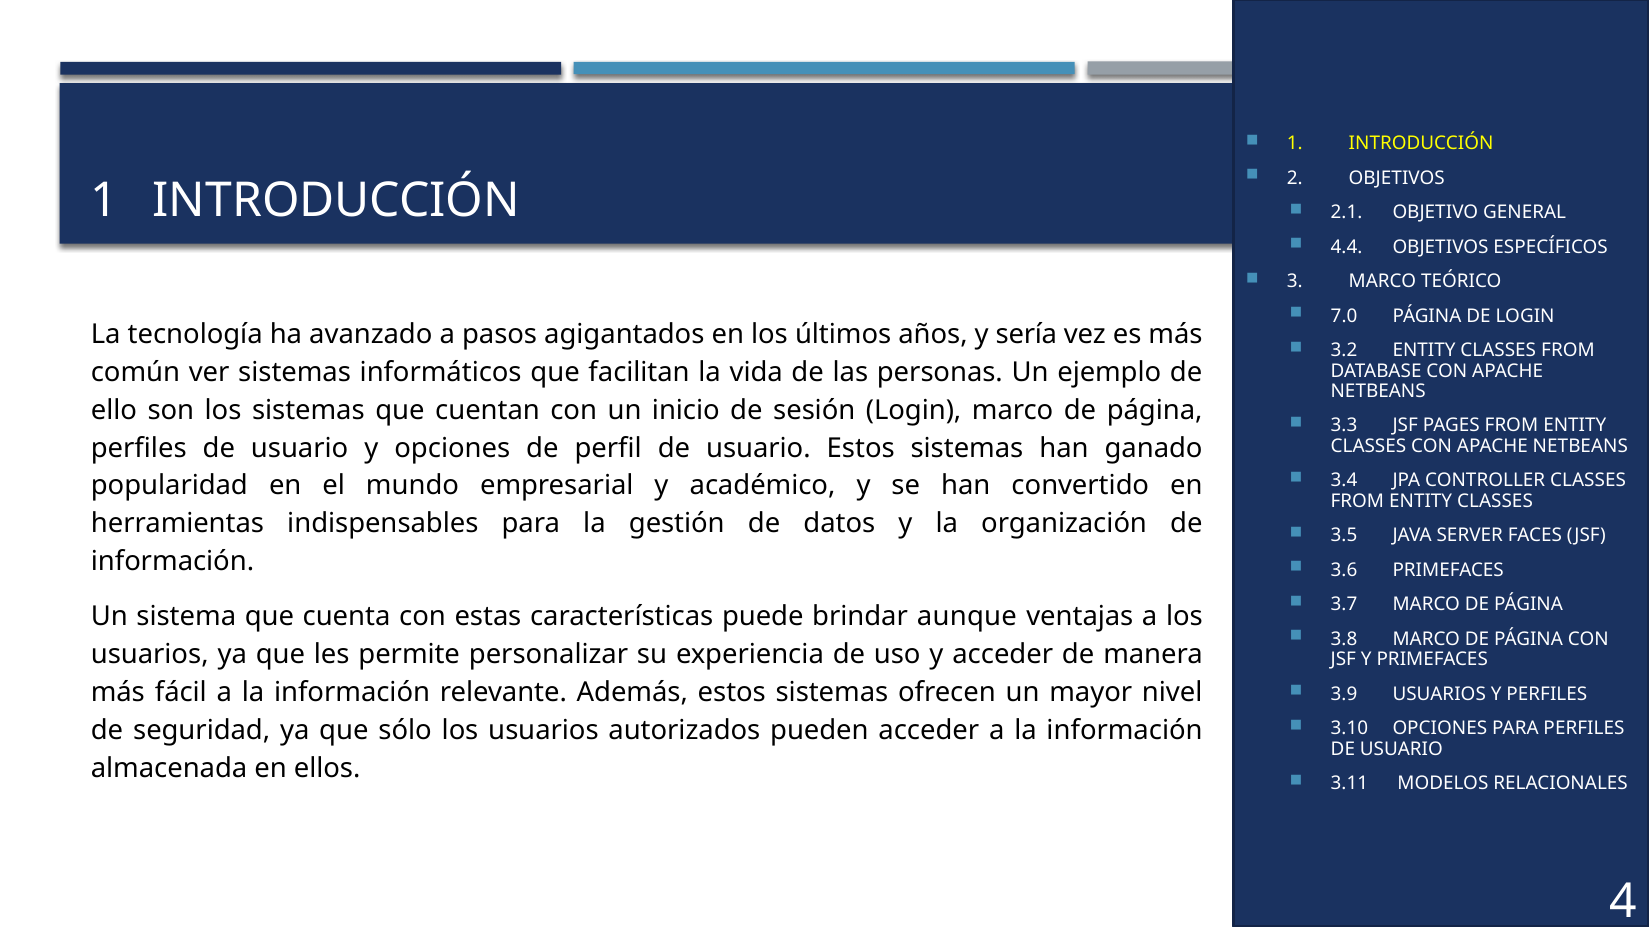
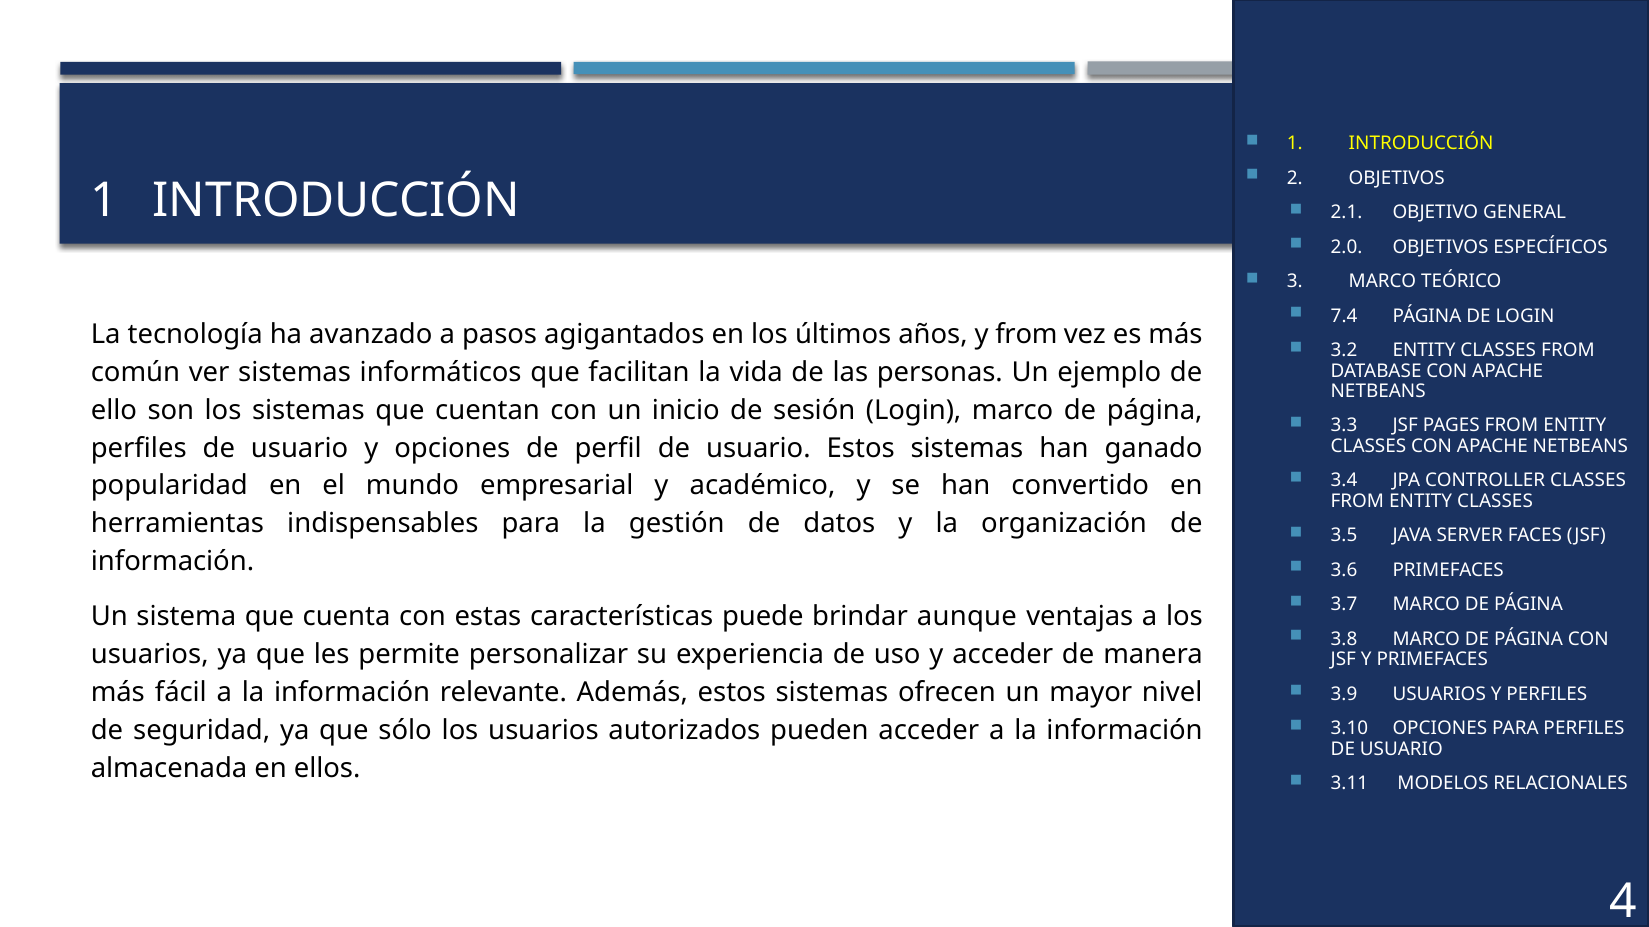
4.4: 4.4 -> 2.0 (1347, 247)
7.0: 7.0 -> 7.4 (1344, 316)
y sería: sería -> from (1026, 335)
